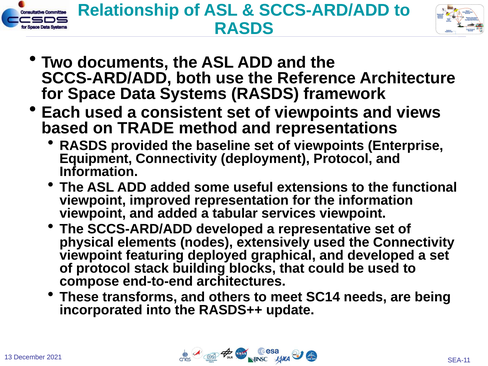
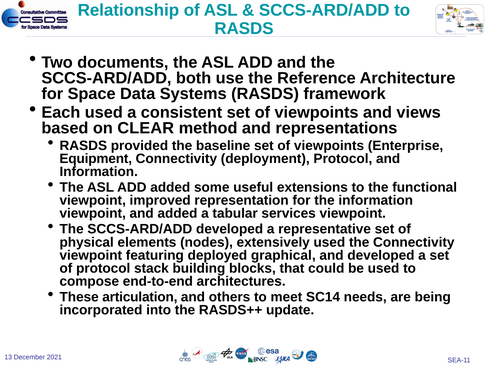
TRADE: TRADE -> CLEAR (146, 128)
transforms: transforms -> articulation (140, 297)
